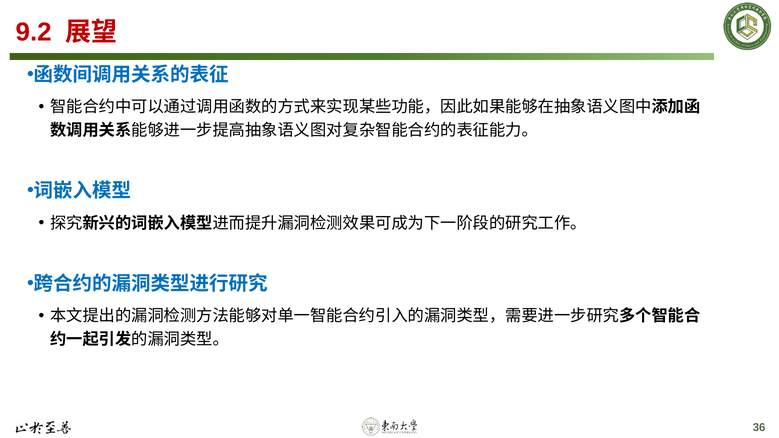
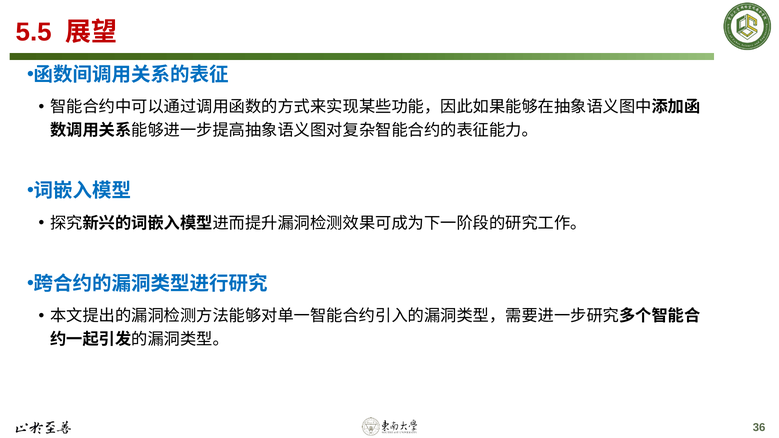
9.2: 9.2 -> 5.5 (34, 32)
